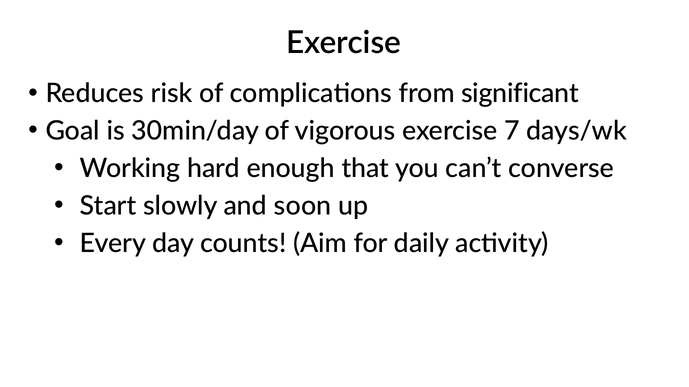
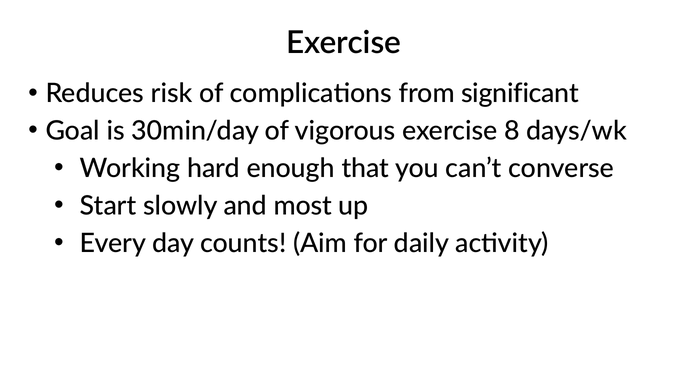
7: 7 -> 8 (512, 131)
soon: soon -> most (303, 206)
